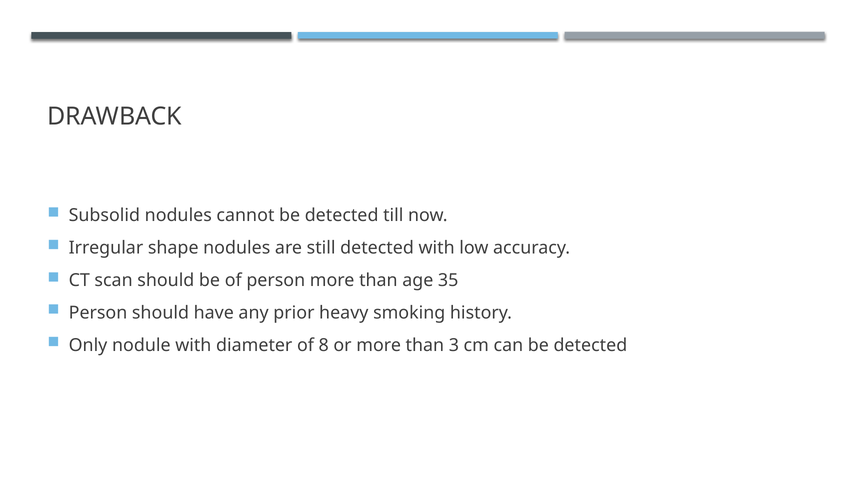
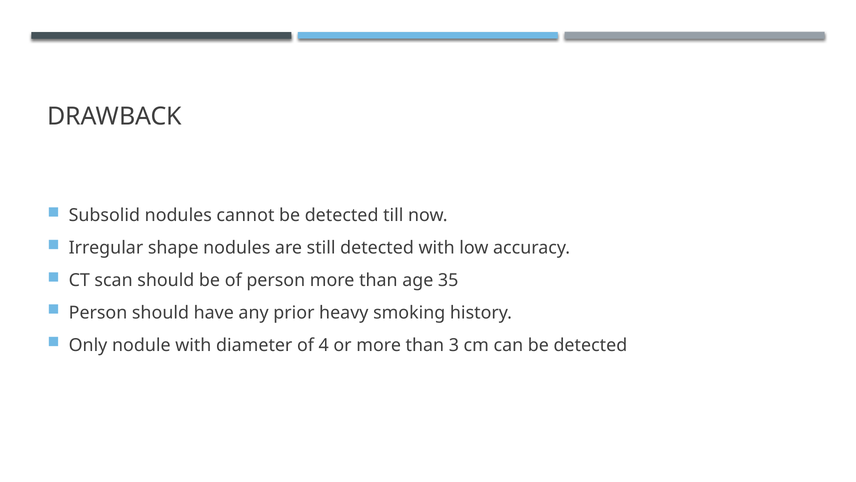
8: 8 -> 4 (324, 345)
